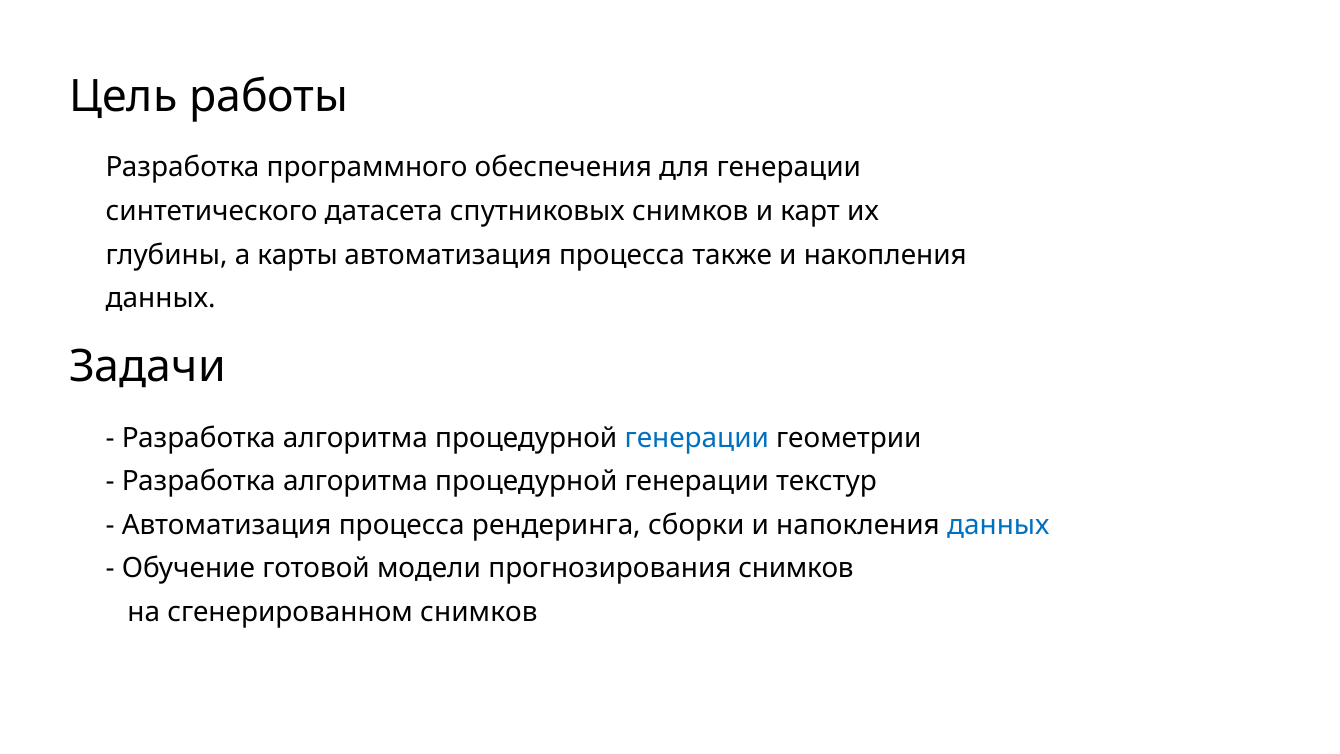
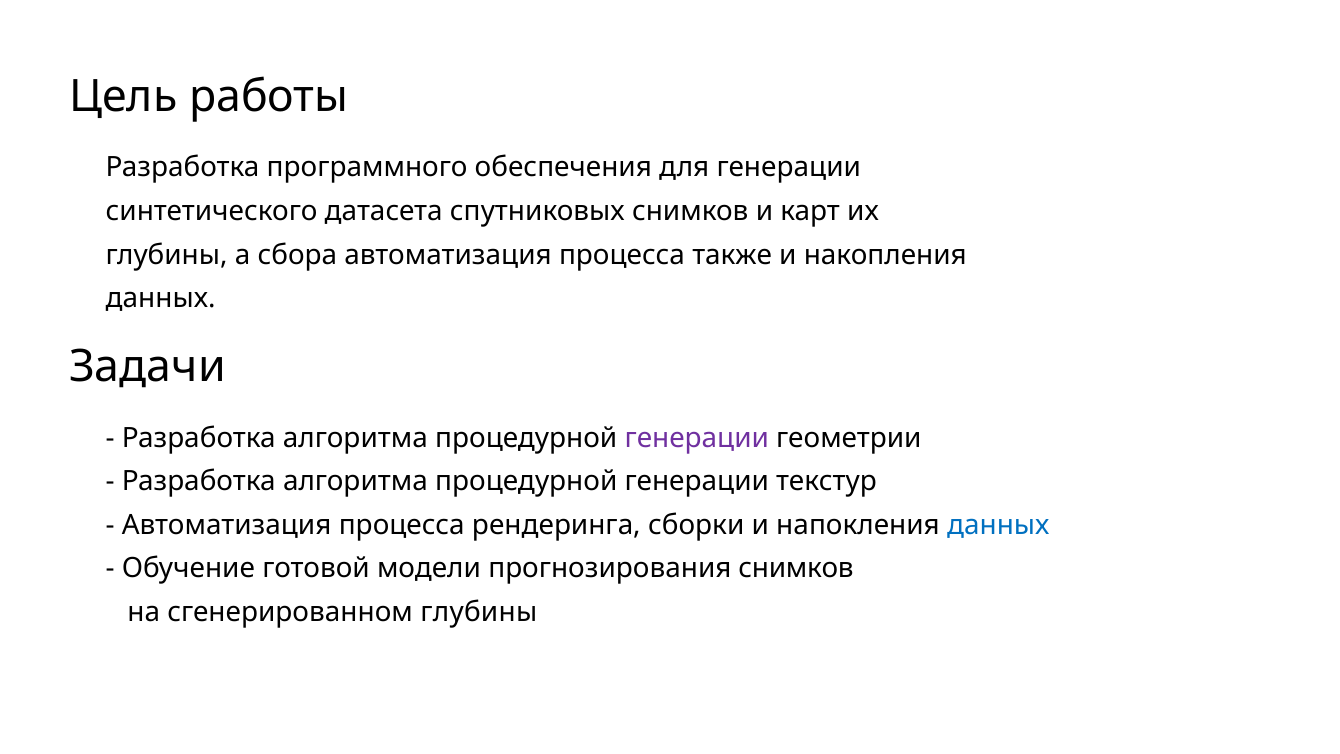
карты: карты -> сбора (297, 255)
генерации colour: blue -> purple (697, 438)
сгенерированном снимков: снимков -> глубины (479, 612)
